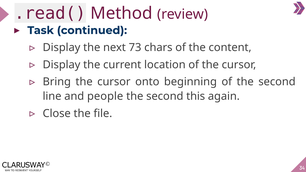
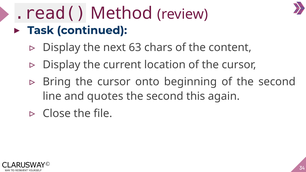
73: 73 -> 63 (135, 48)
people: people -> quotes (105, 96)
